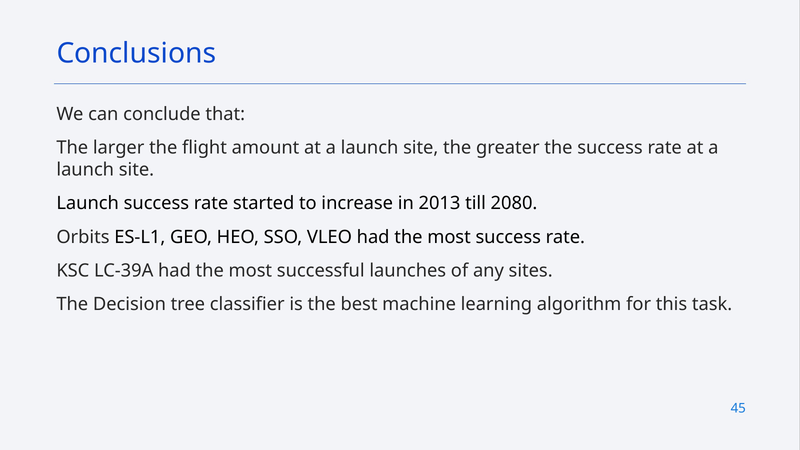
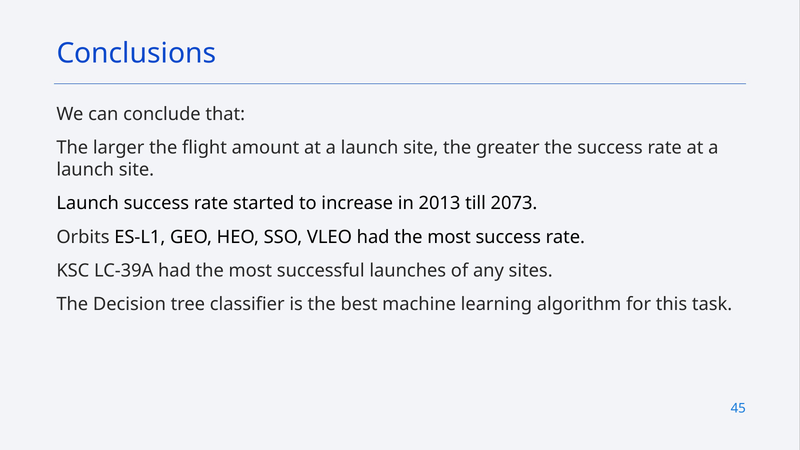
2080: 2080 -> 2073 (514, 203)
